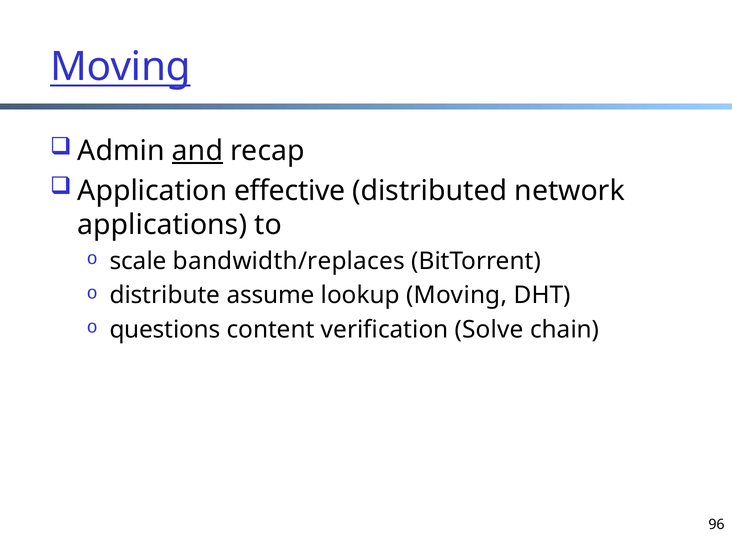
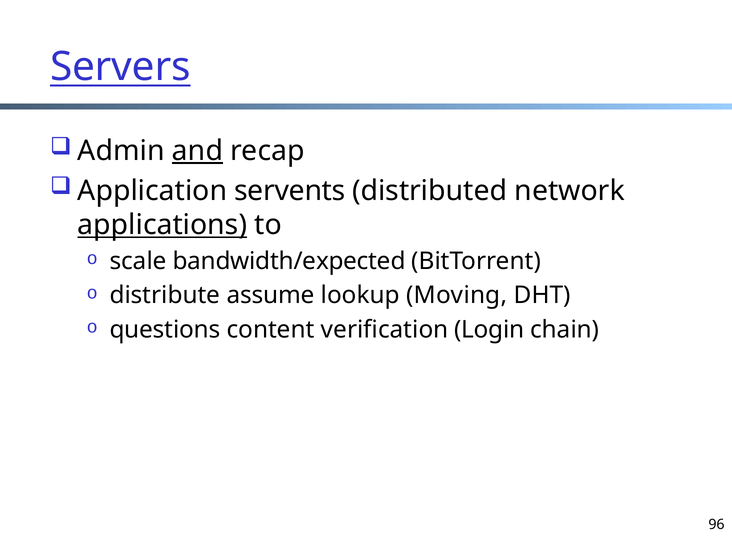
Moving: Moving -> Servers (120, 67)
effective: effective -> servents (290, 191)
applications underline: none -> present (162, 225)
bandwidth/replaces: bandwidth/replaces -> bandwidth/expected (289, 261)
Solve: Solve -> Login (489, 330)
